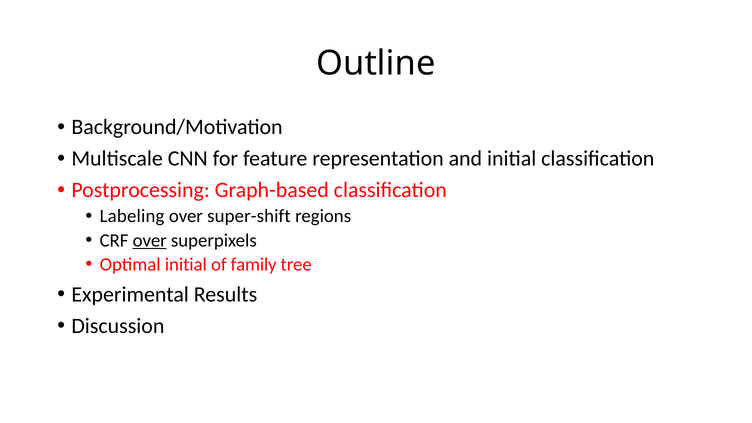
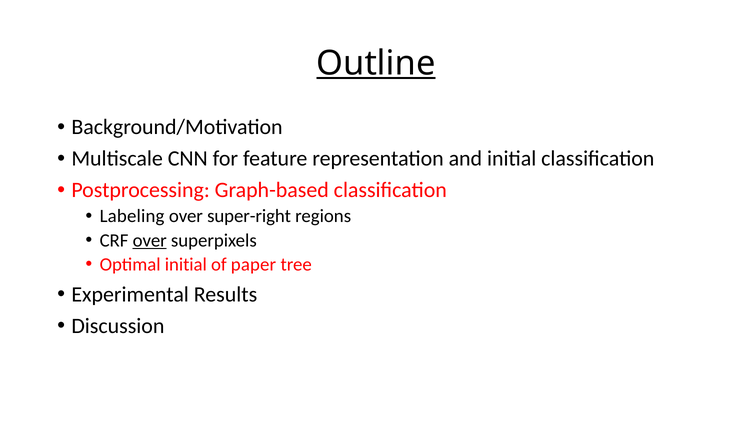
Outline underline: none -> present (376, 63)
super-shift: super-shift -> super-right (249, 216)
family: family -> paper (253, 265)
